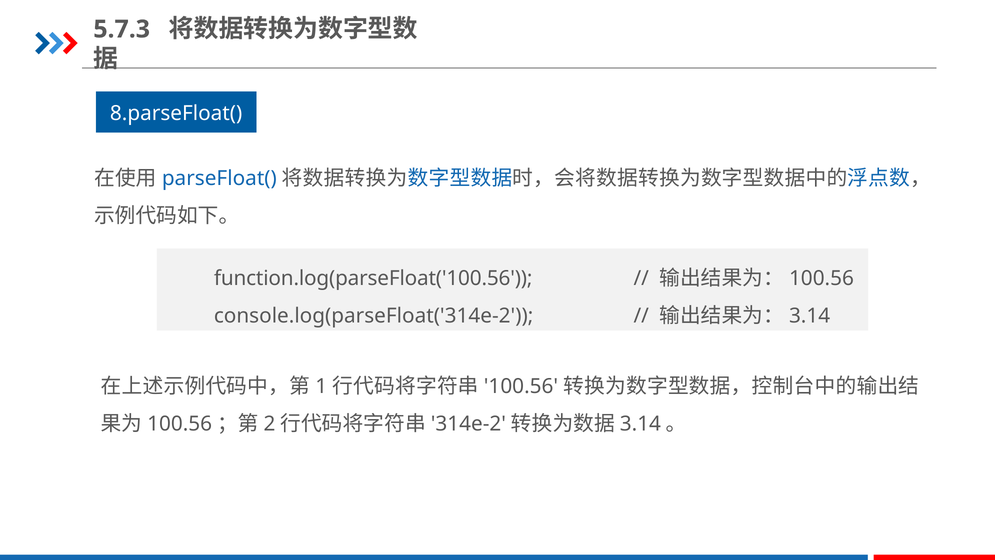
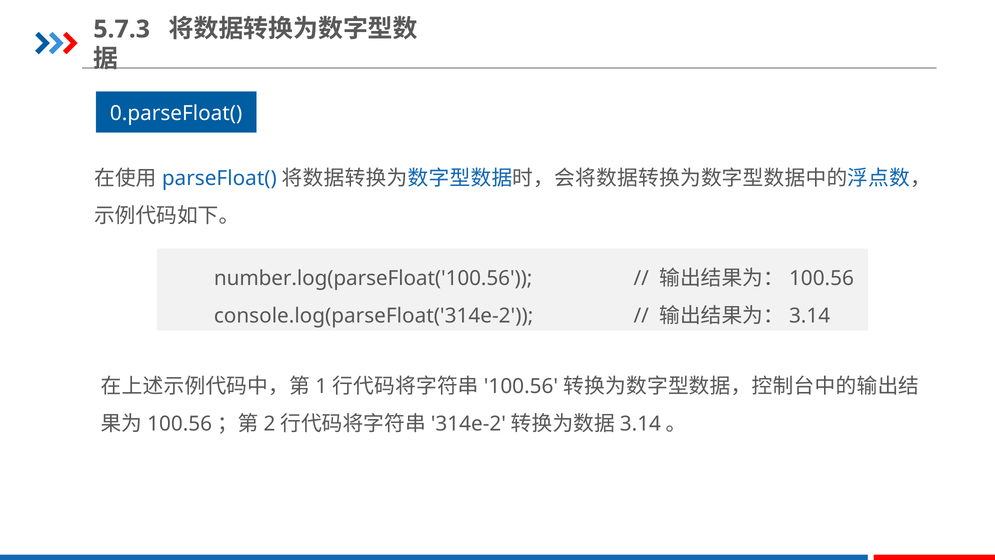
8.parseFloat(: 8.parseFloat( -> 0.parseFloat( (176, 113)
function.log(parseFloat('100.56: function.log(parseFloat('100.56 -> number.log(parseFloat('100.56 (373, 278)
